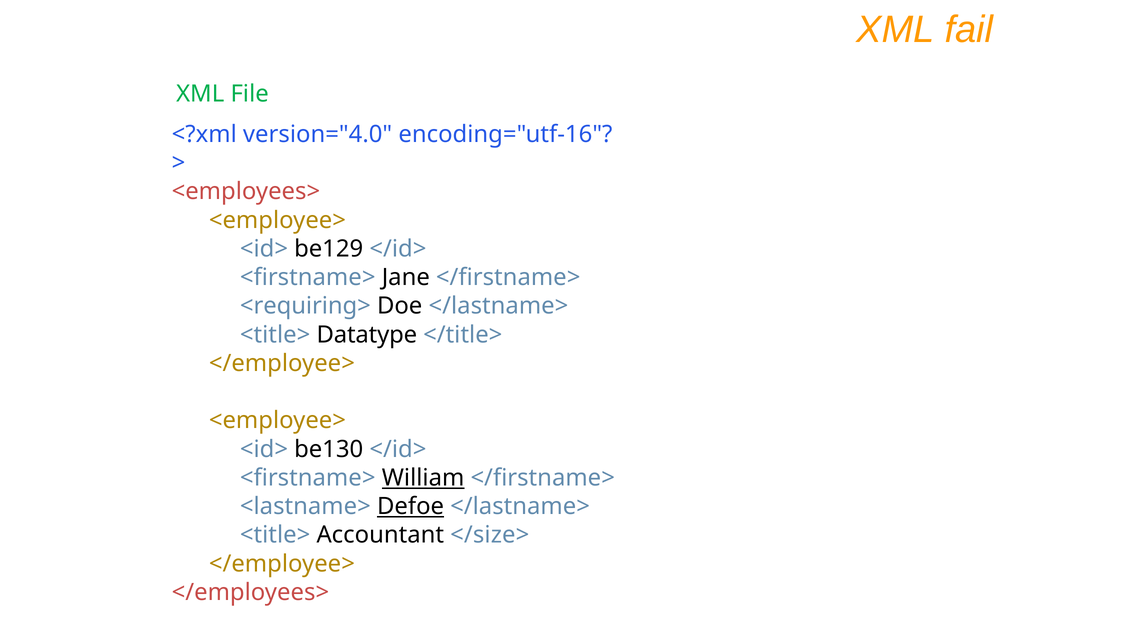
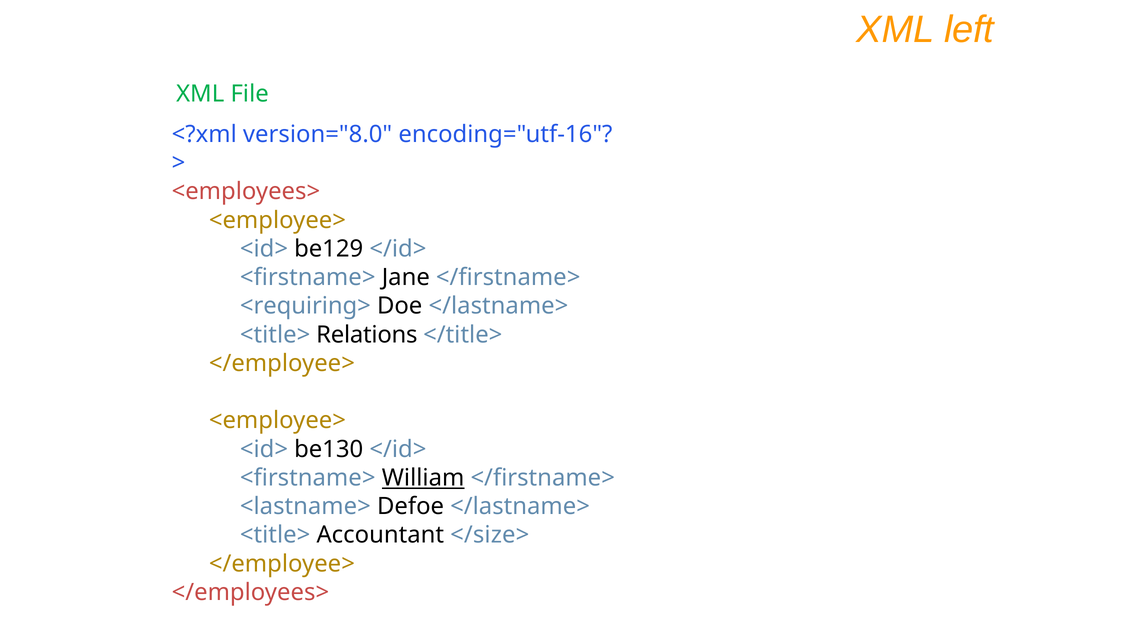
fail: fail -> left (969, 30)
version="4.0: version="4.0 -> version="8.0 (318, 134)
Datatype: Datatype -> Relations (367, 335)
Defoe underline: present -> none (411, 507)
